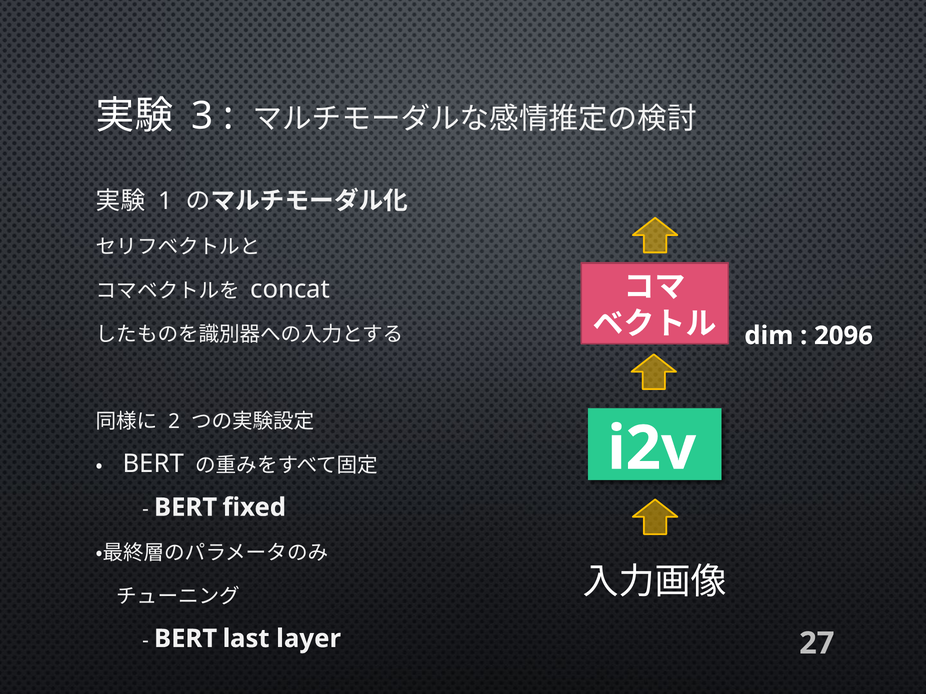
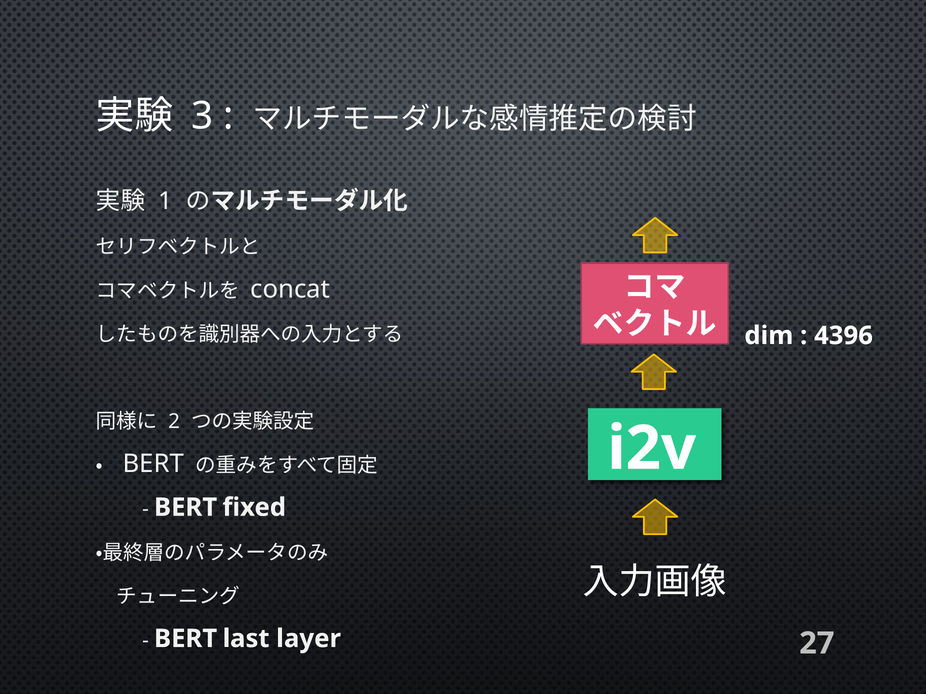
2096: 2096 -> 4396 (843, 336)
